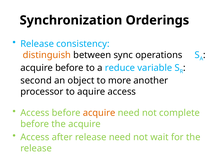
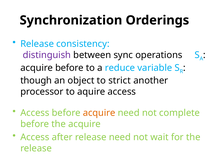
distinguish colour: orange -> purple (47, 55)
second: second -> though (36, 80)
more: more -> strict (120, 80)
